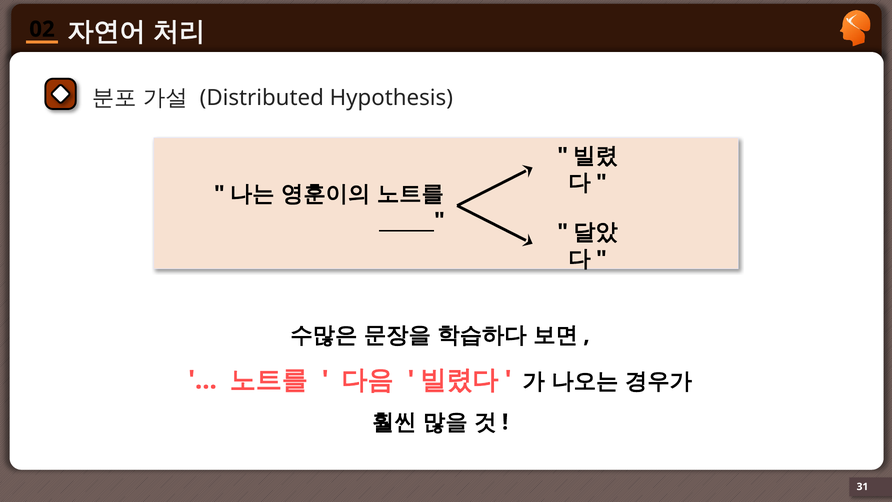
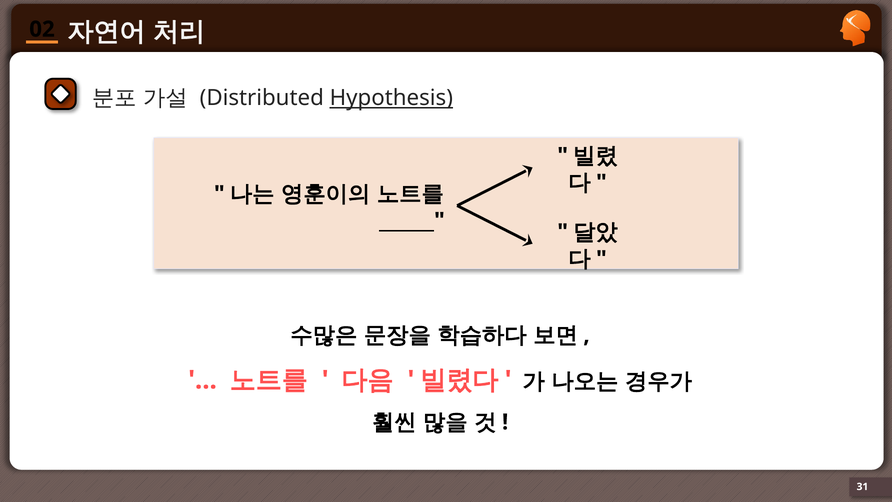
Hypothesis underline: none -> present (391, 98)
